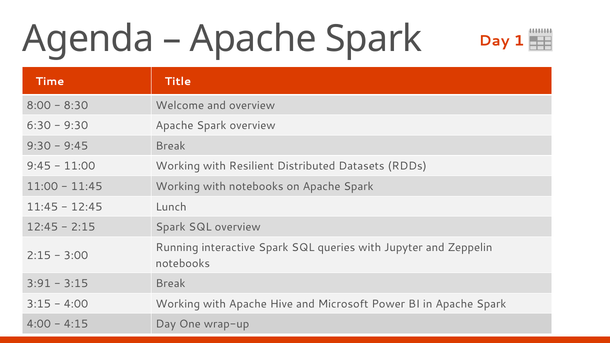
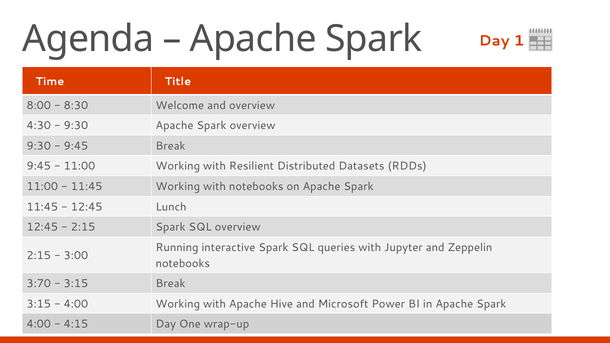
6:30: 6:30 -> 4:30 (39, 126)
3:91: 3:91 -> 3:70 (39, 284)
